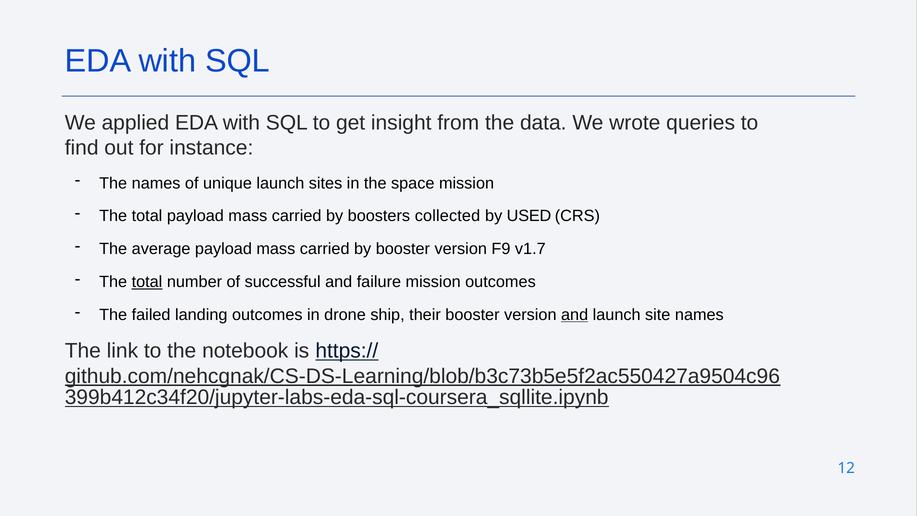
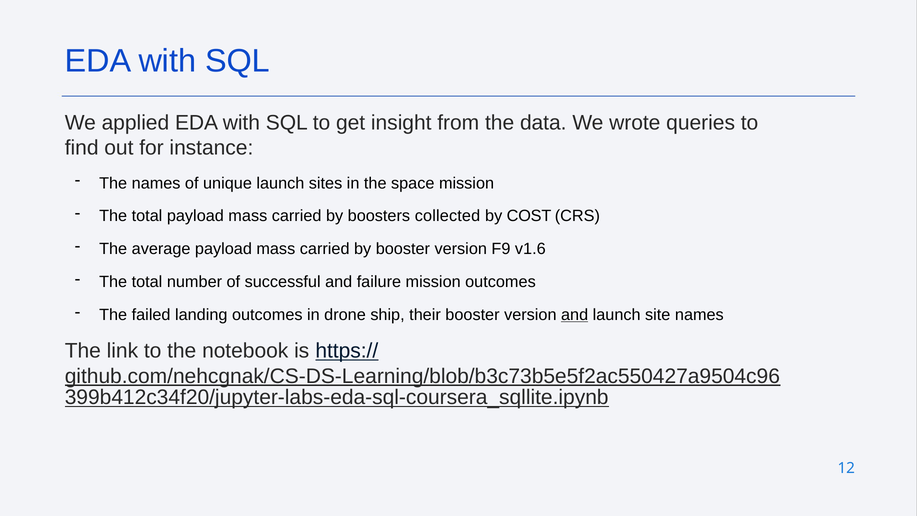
USED: USED -> COST (529, 216)
v1.7: v1.7 -> v1.6 (530, 249)
total underline: present -> none (147, 282)
